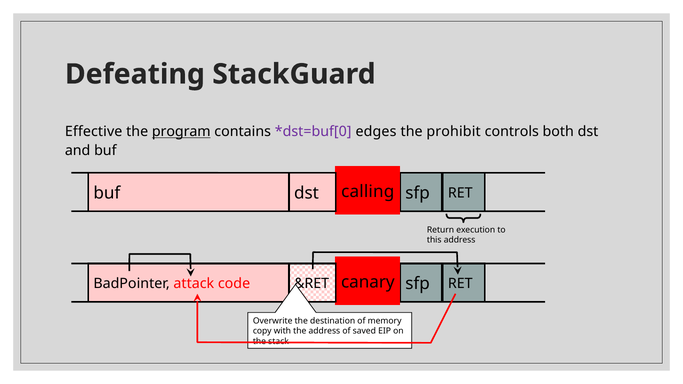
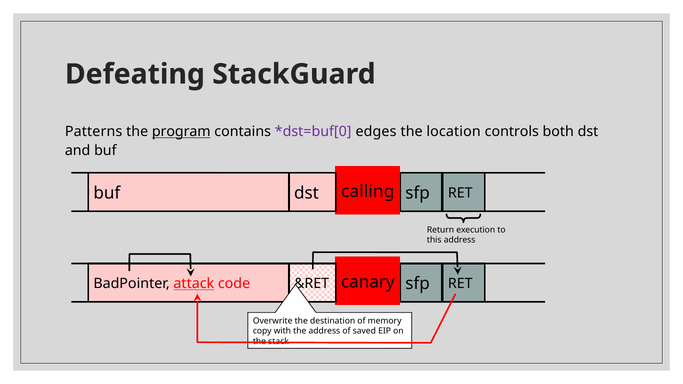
Effective: Effective -> Patterns (94, 132)
prohibit: prohibit -> location (454, 132)
attack underline: none -> present (194, 284)
